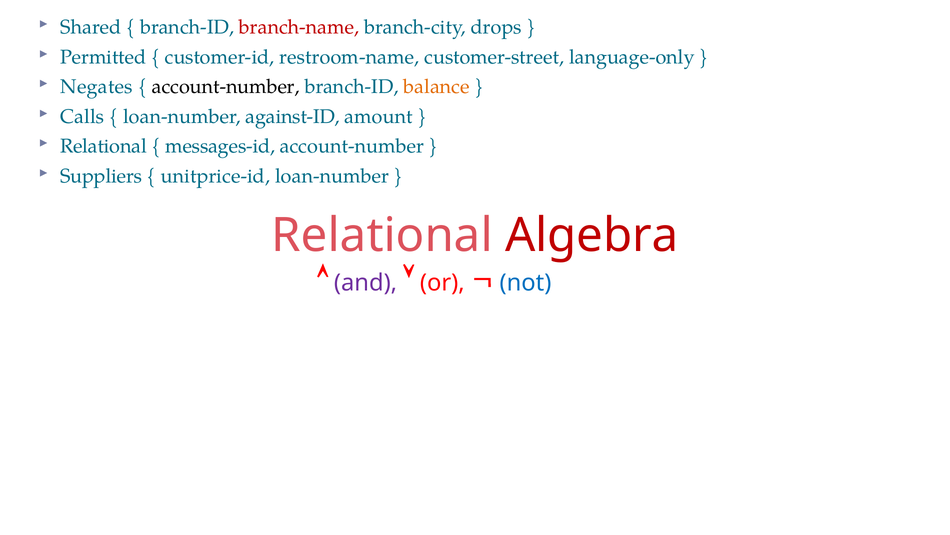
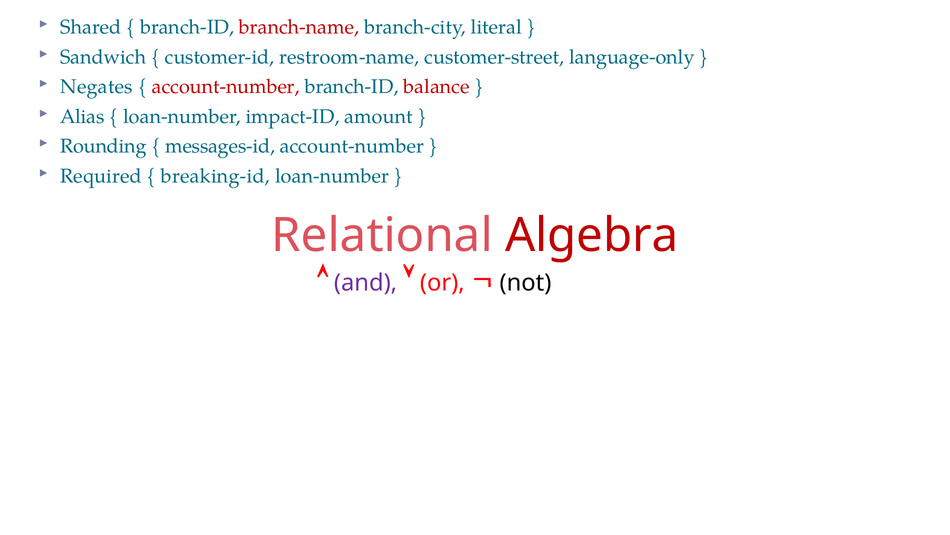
drops: drops -> literal (496, 27)
Permitted: Permitted -> Sandwich (103, 57)
account-number colour: black -> red (226, 87)
balance colour: orange -> red (437, 87)
Calls: Calls -> Alias (82, 116)
against-ID: against-ID -> impact-ID (293, 116)
Relational: Relational -> Rounding (103, 146)
Suppliers: Suppliers -> Required (101, 176)
unitprice-id: unitprice-id -> breaking-id (215, 176)
not colour: blue -> black (525, 283)
